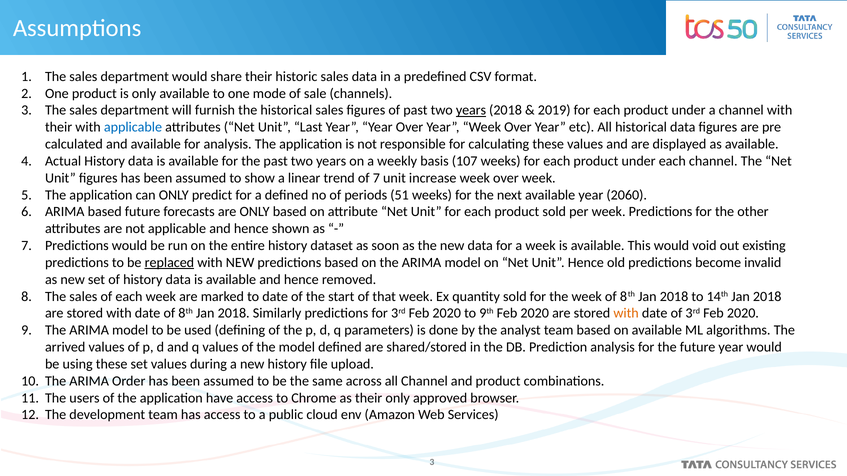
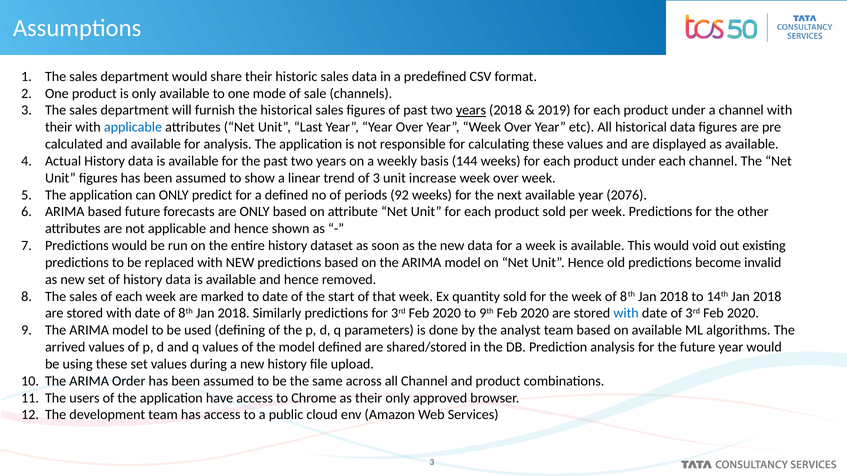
107: 107 -> 144 (465, 161)
of 7: 7 -> 3 (376, 178)
51: 51 -> 92 (400, 195)
2060: 2060 -> 2076 (627, 195)
replaced underline: present -> none (169, 263)
with colour: orange -> blue (626, 314)
